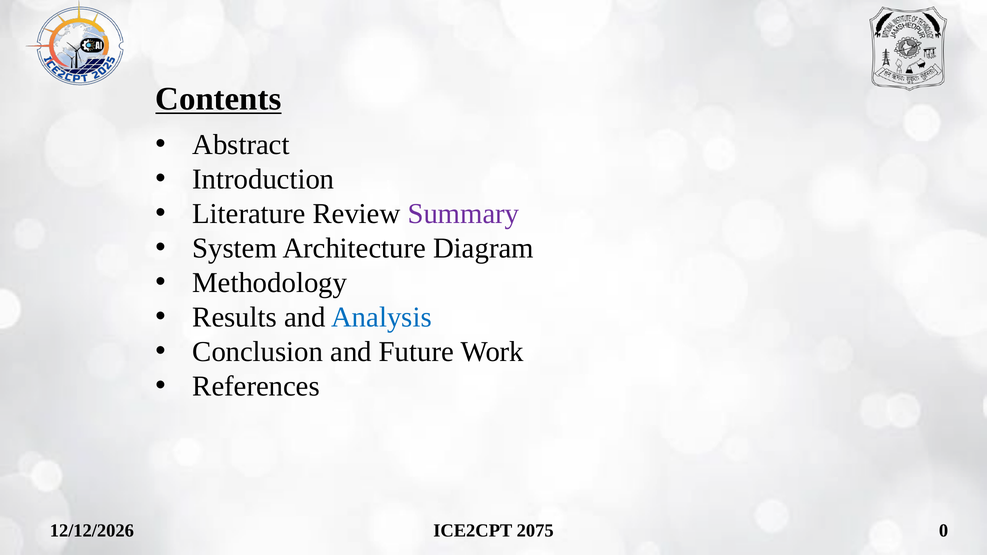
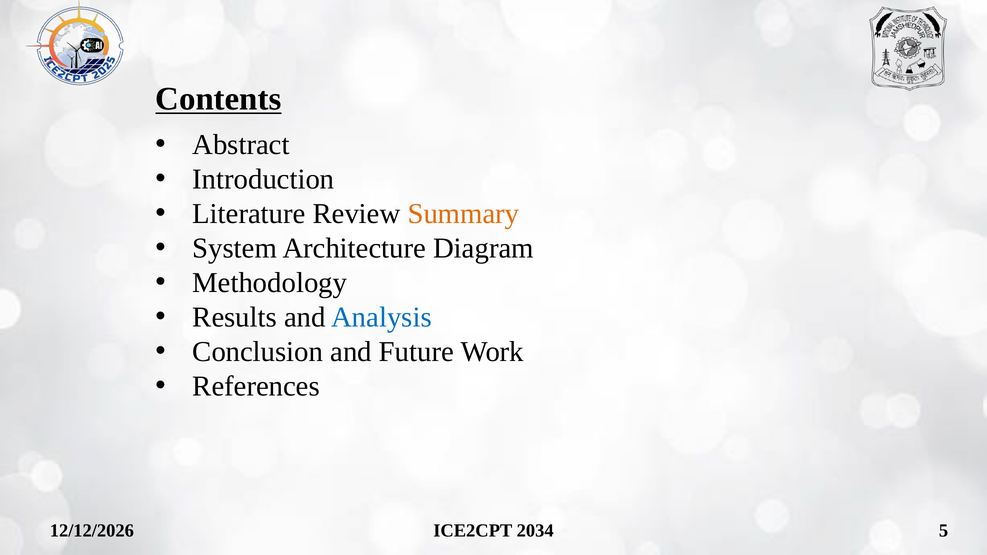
Summary colour: purple -> orange (463, 214)
2075: 2075 -> 2034 (535, 531)
0: 0 -> 5 (944, 531)
